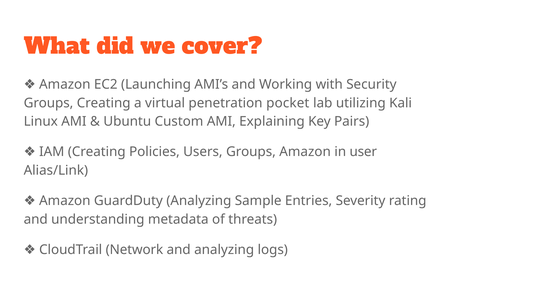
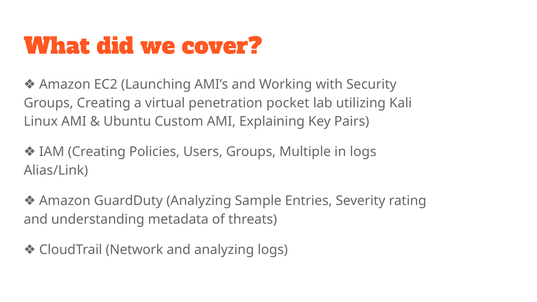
Groups Amazon: Amazon -> Multiple (305, 152)
in user: user -> logs (363, 152)
